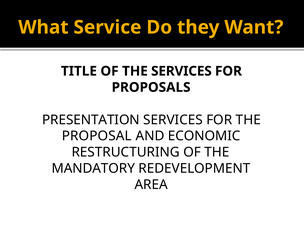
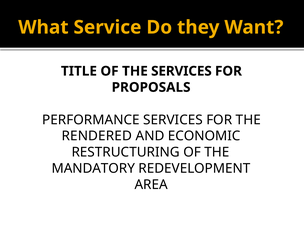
PRESENTATION: PRESENTATION -> PERFORMANCE (91, 120)
PROPOSAL: PROPOSAL -> RENDERED (97, 136)
